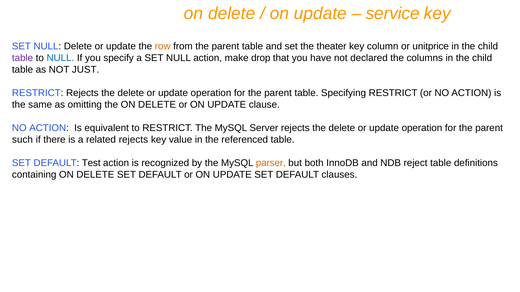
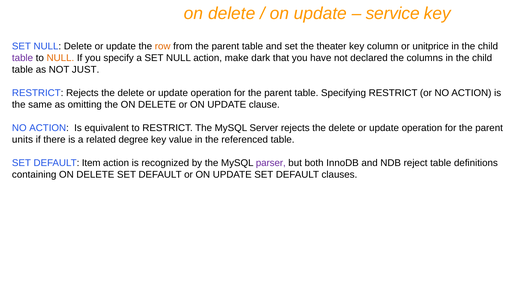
NULL colour: blue -> orange (60, 58)
drop: drop -> dark (261, 58)
such: such -> units (22, 140)
related rejects: rejects -> degree (134, 140)
Test: Test -> Item (91, 163)
parser colour: orange -> purple (271, 163)
